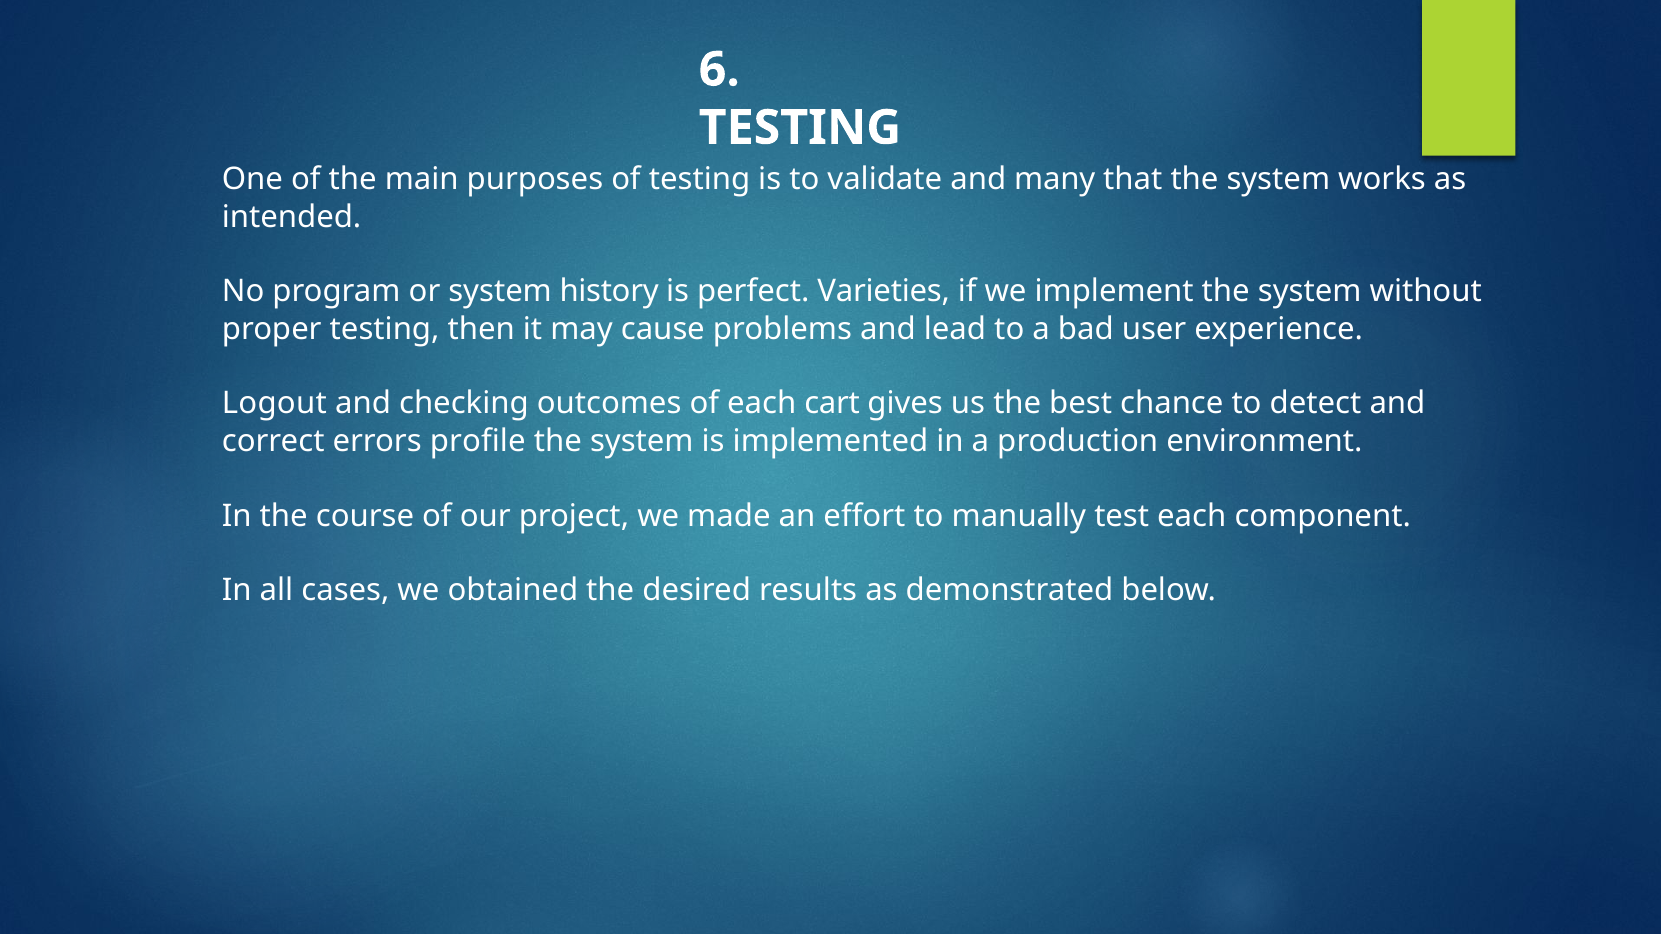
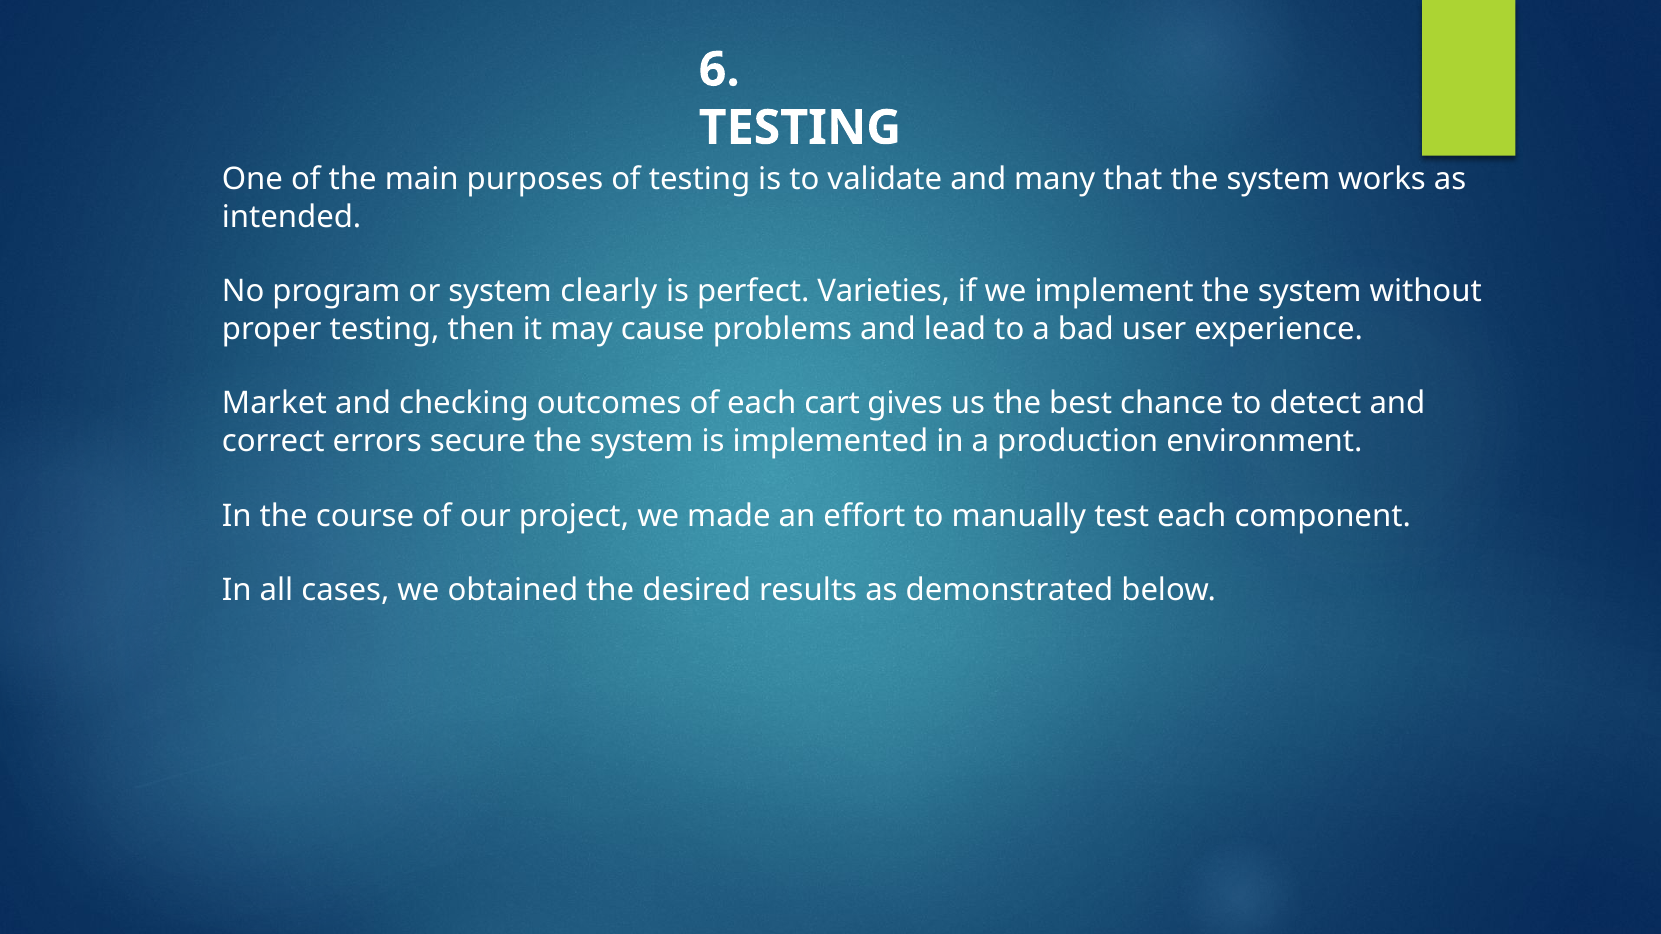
history: history -> clearly (609, 292)
Logout: Logout -> Market (274, 404)
profile: profile -> secure (478, 441)
